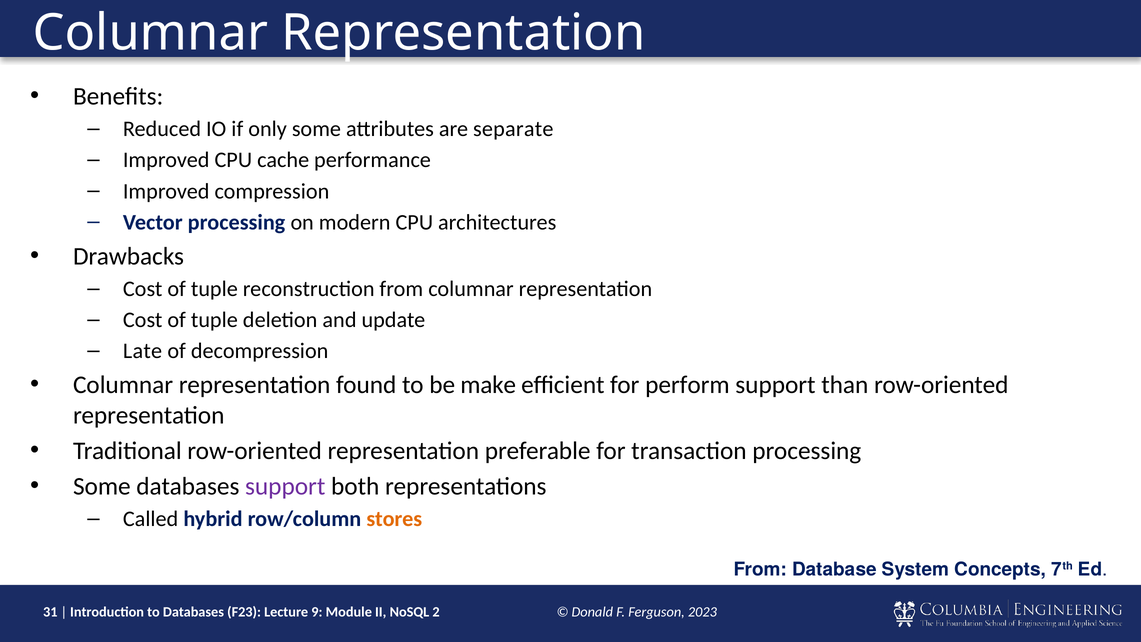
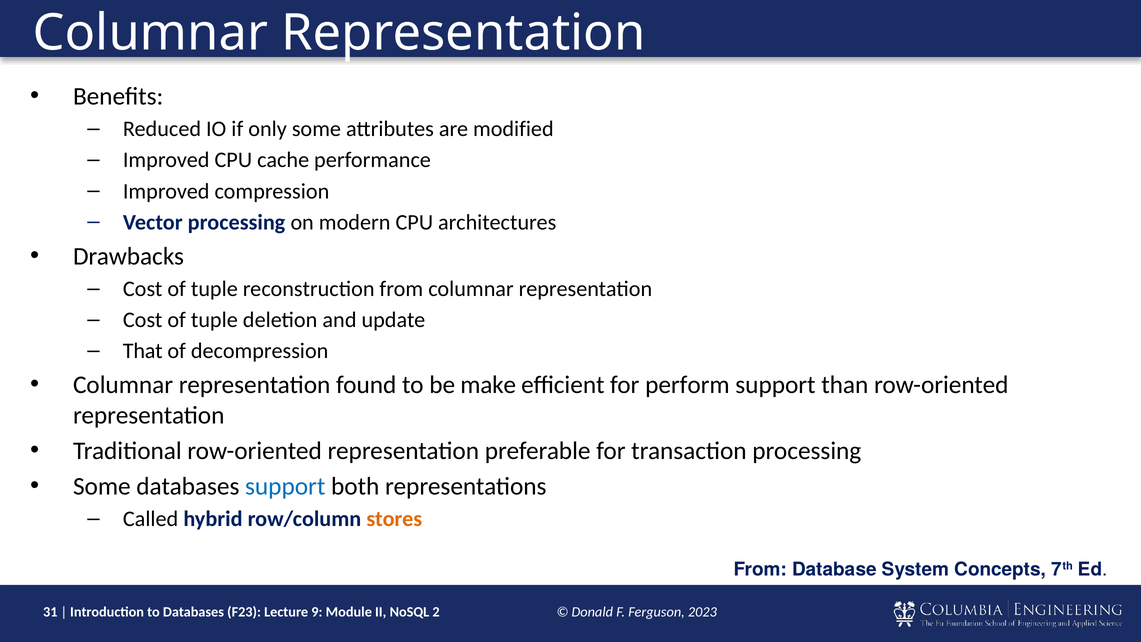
separate: separate -> modified (513, 129)
Late: Late -> That (143, 351)
support colour: purple -> blue (285, 486)
